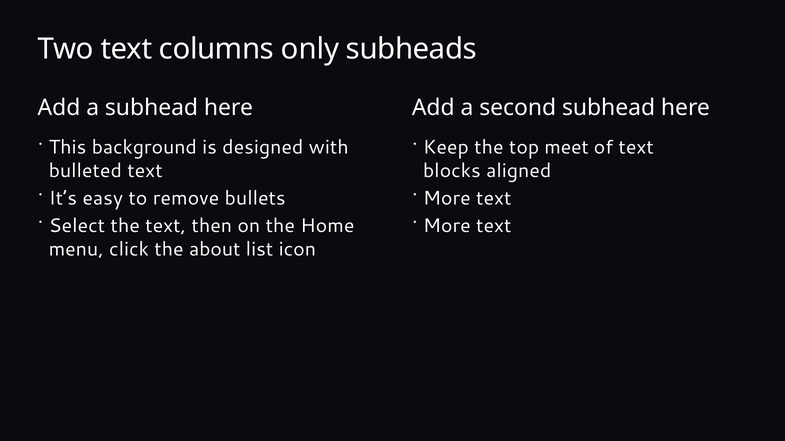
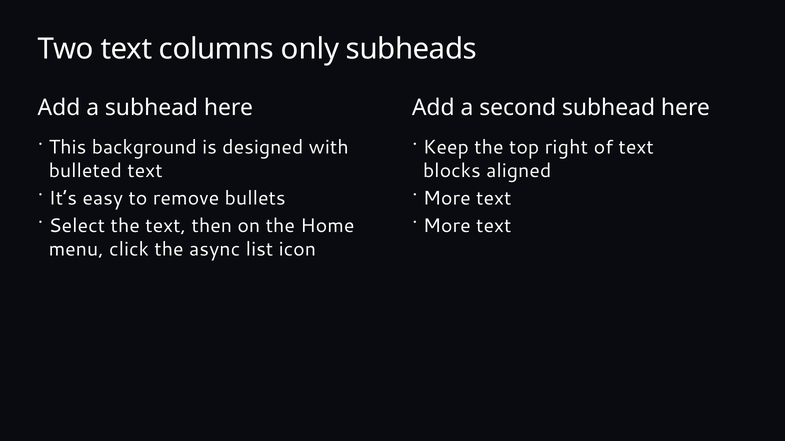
meet: meet -> right (566, 147)
about: about -> async (215, 249)
